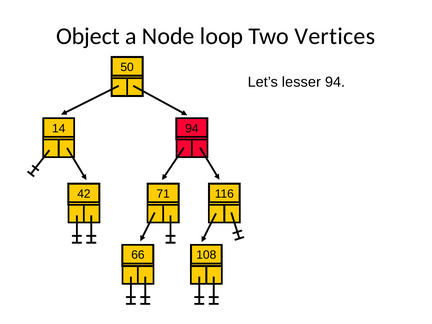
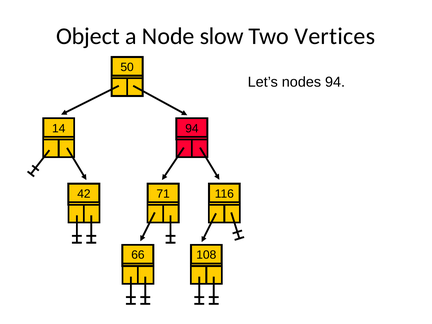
loop: loop -> slow (222, 36)
lesser: lesser -> nodes (301, 82)
